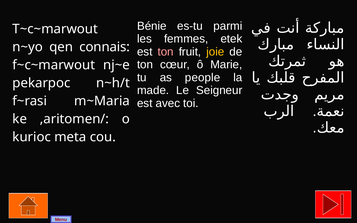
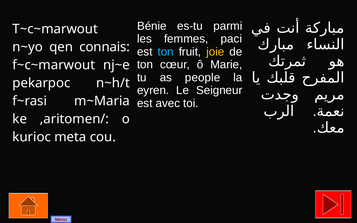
etek: etek -> paci (231, 39)
ton colour: pink -> light blue (166, 52)
made: made -> eyren (153, 90)
